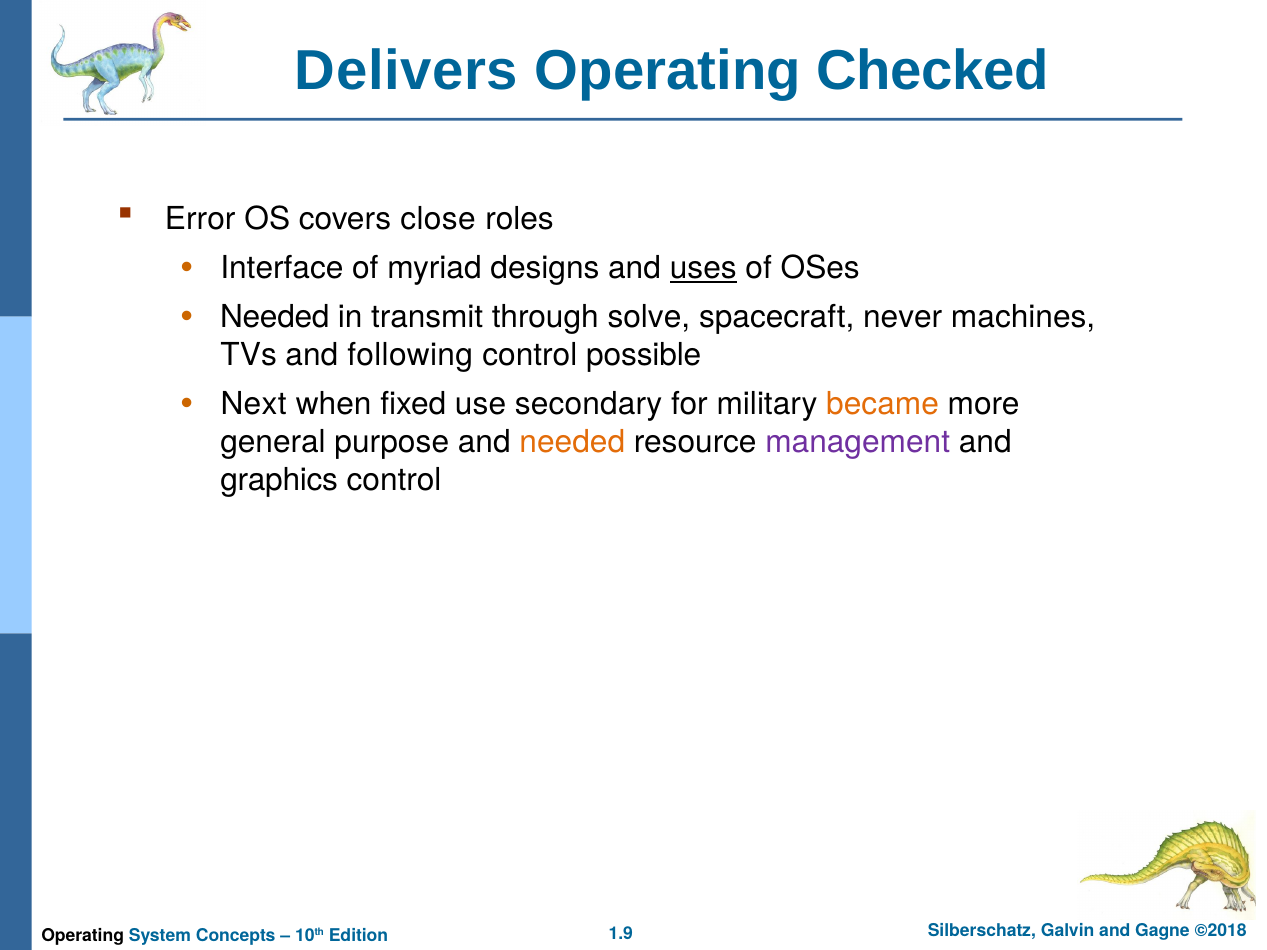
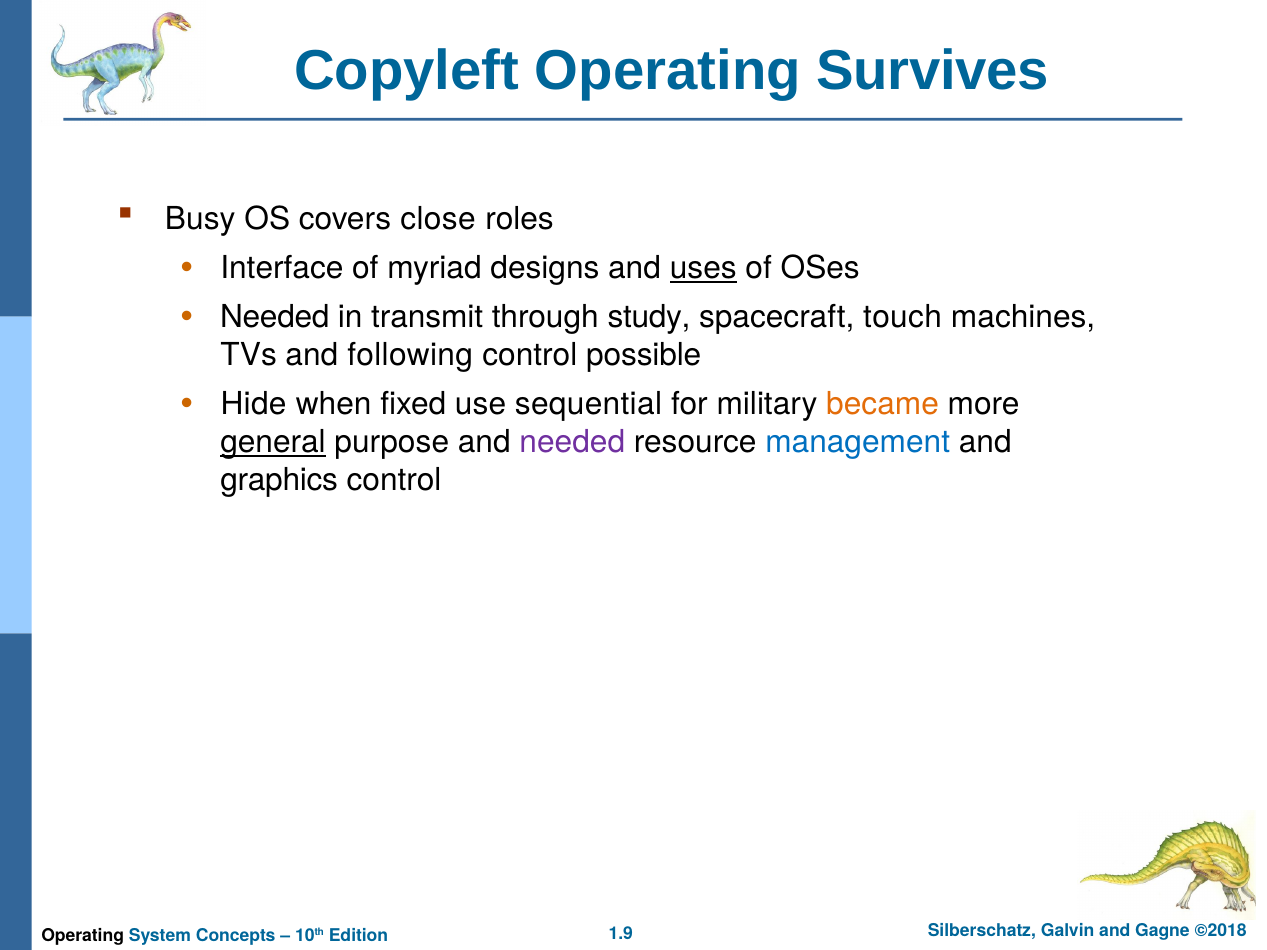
Delivers: Delivers -> Copyleft (407, 71)
Checked: Checked -> Survives (933, 71)
Error: Error -> Busy (200, 219)
solve: solve -> study (649, 317)
never: never -> touch (903, 317)
Next: Next -> Hide (254, 404)
secondary: secondary -> sequential (588, 404)
general underline: none -> present (273, 442)
needed colour: orange -> purple (572, 442)
management colour: purple -> blue (858, 442)
